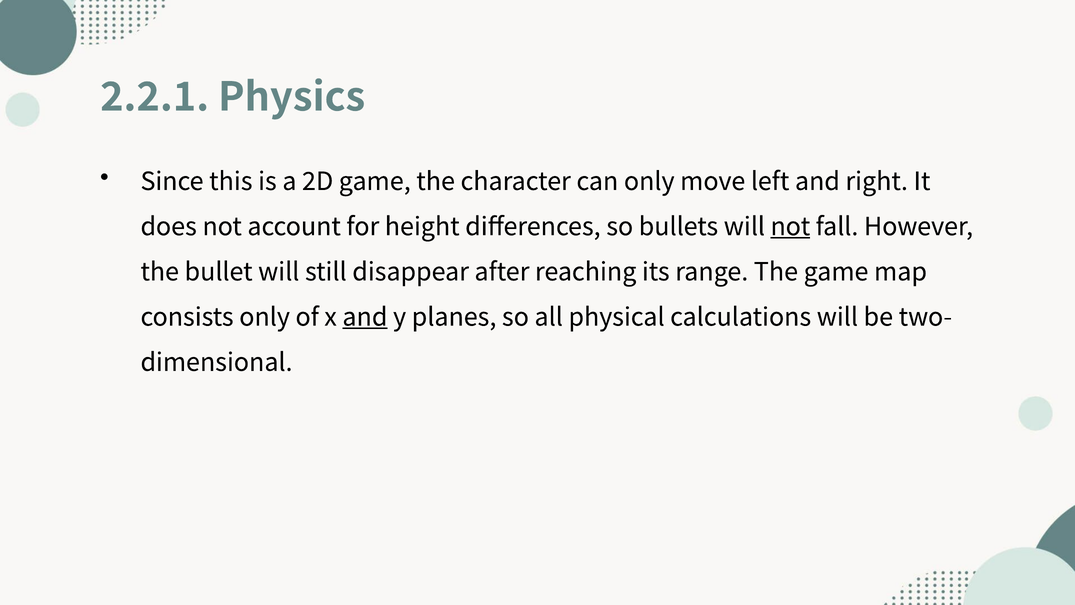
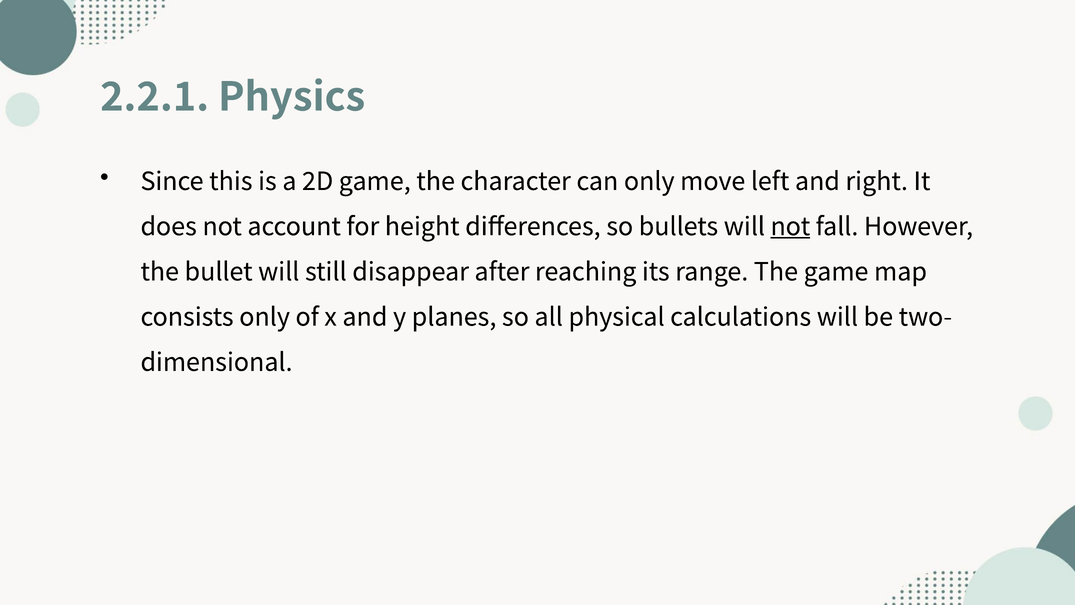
and underline: present -> none (365, 317)
